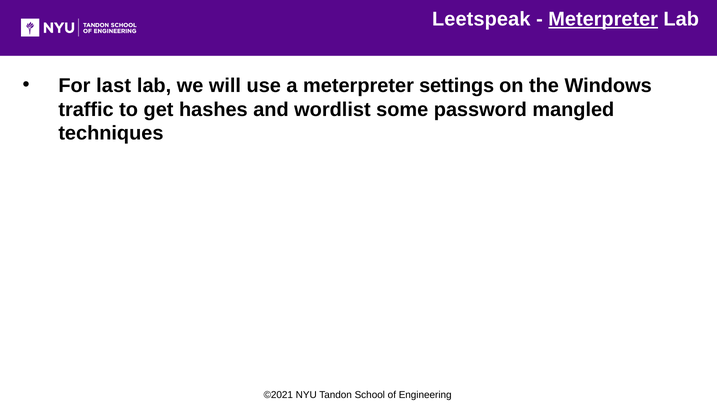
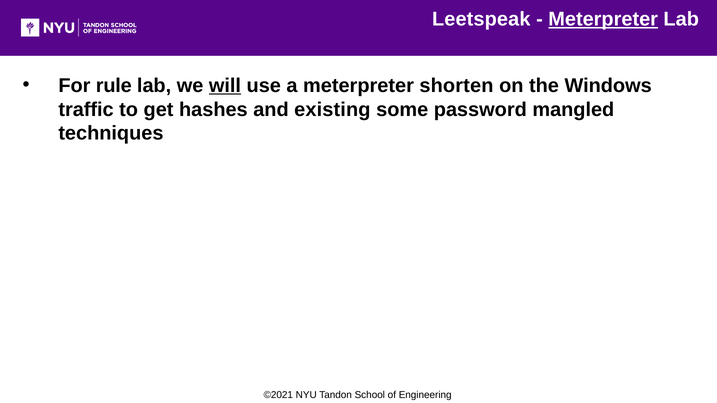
last: last -> rule (114, 86)
will underline: none -> present (225, 86)
settings: settings -> shorten (456, 86)
wordlist: wordlist -> existing (332, 110)
